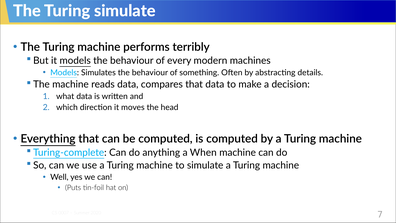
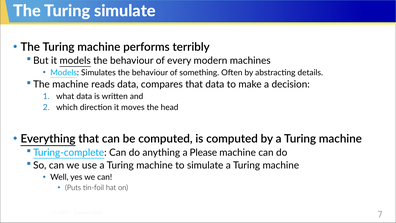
When: When -> Please (203, 152)
